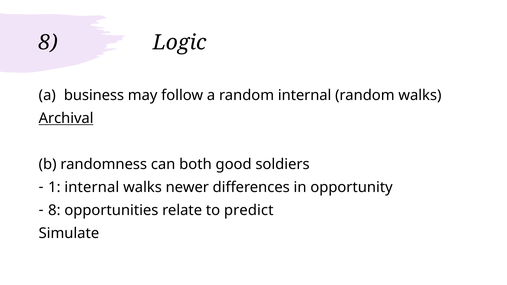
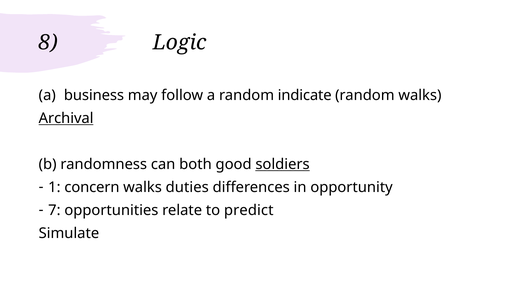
random internal: internal -> indicate (305, 95)
soldiers underline: none -> present (283, 164)
1 internal: internal -> concern (92, 187)
newer: newer -> duties (187, 187)
8: 8 -> 7 (54, 210)
